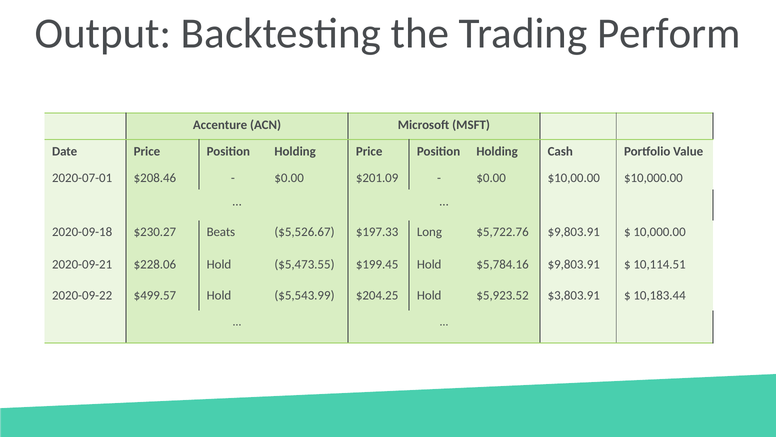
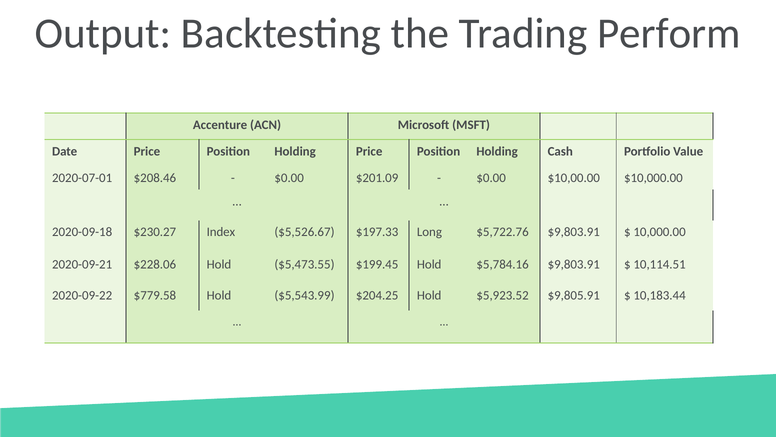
Beats: Beats -> Index (221, 232)
$499.57: $499.57 -> $779.58 (155, 295)
$3,803.91: $3,803.91 -> $9,805.91 (574, 295)
